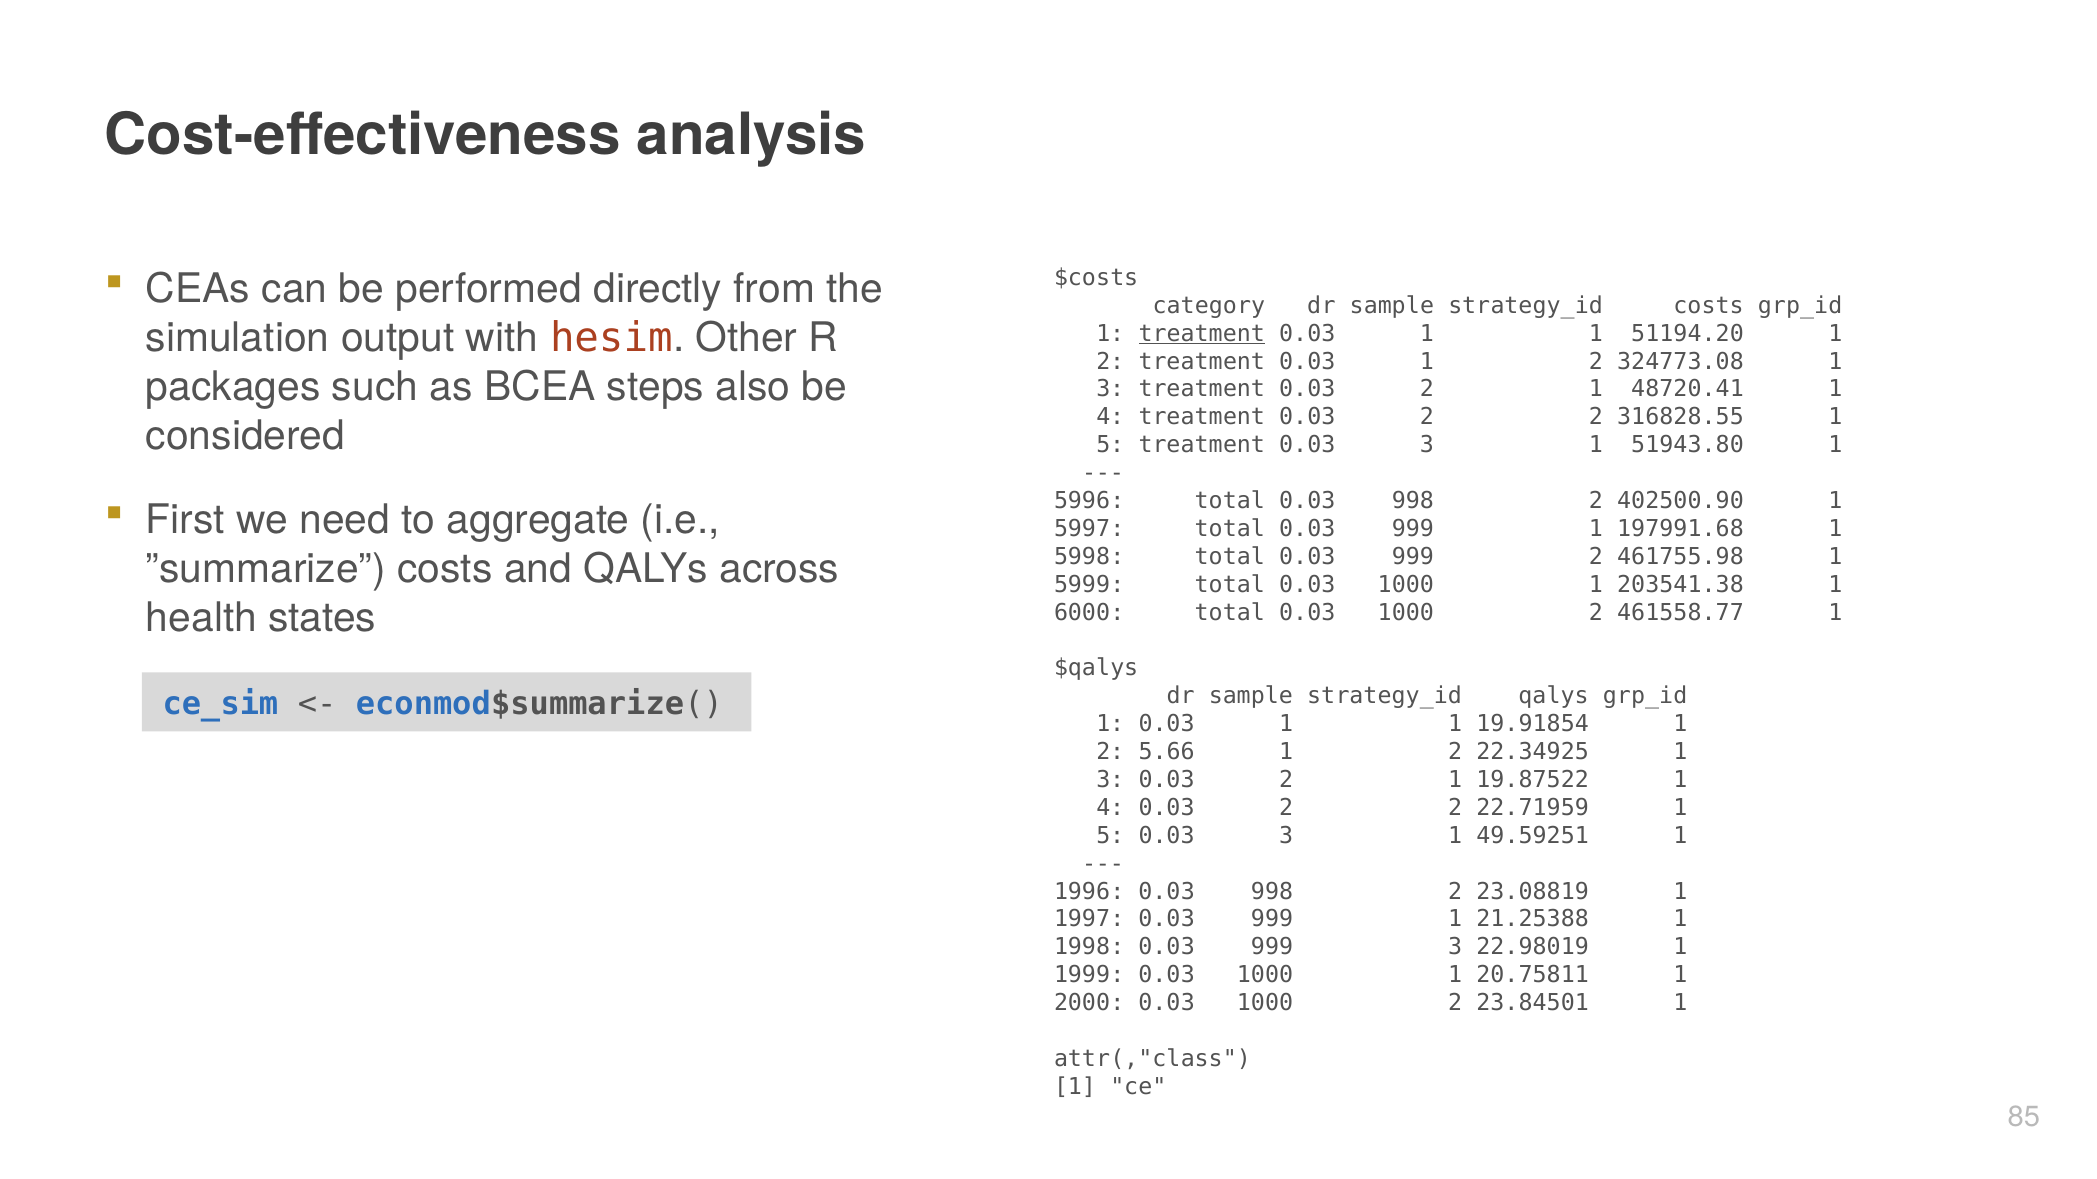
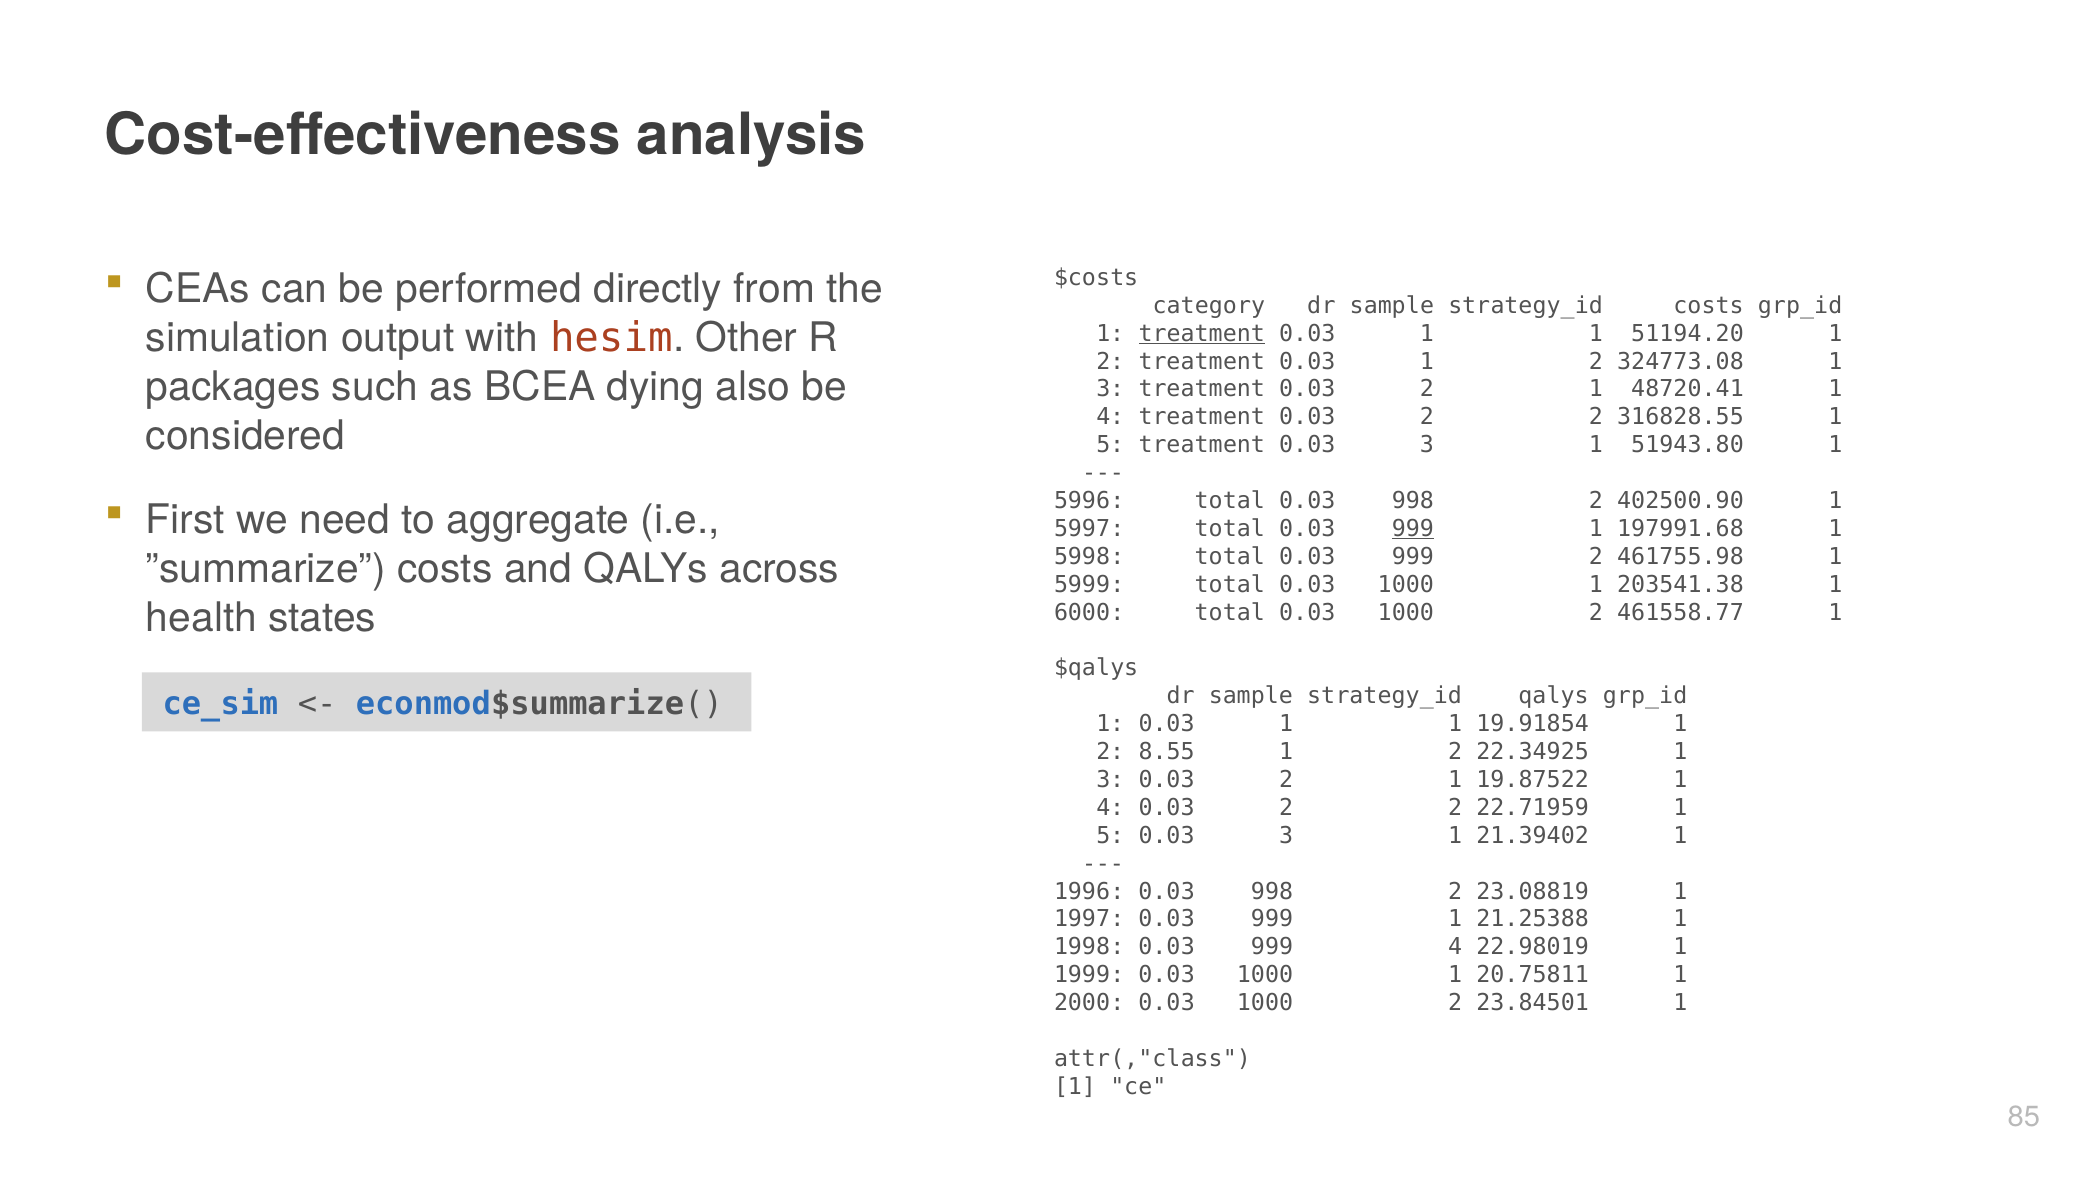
steps: steps -> dying (655, 388)
999 underline: none -> present (1413, 529)
5.66: 5.66 -> 8.55 (1167, 752)
49.59251: 49.59251 -> 21.39402 (1533, 836)
999 3: 3 -> 4 (1455, 948)
